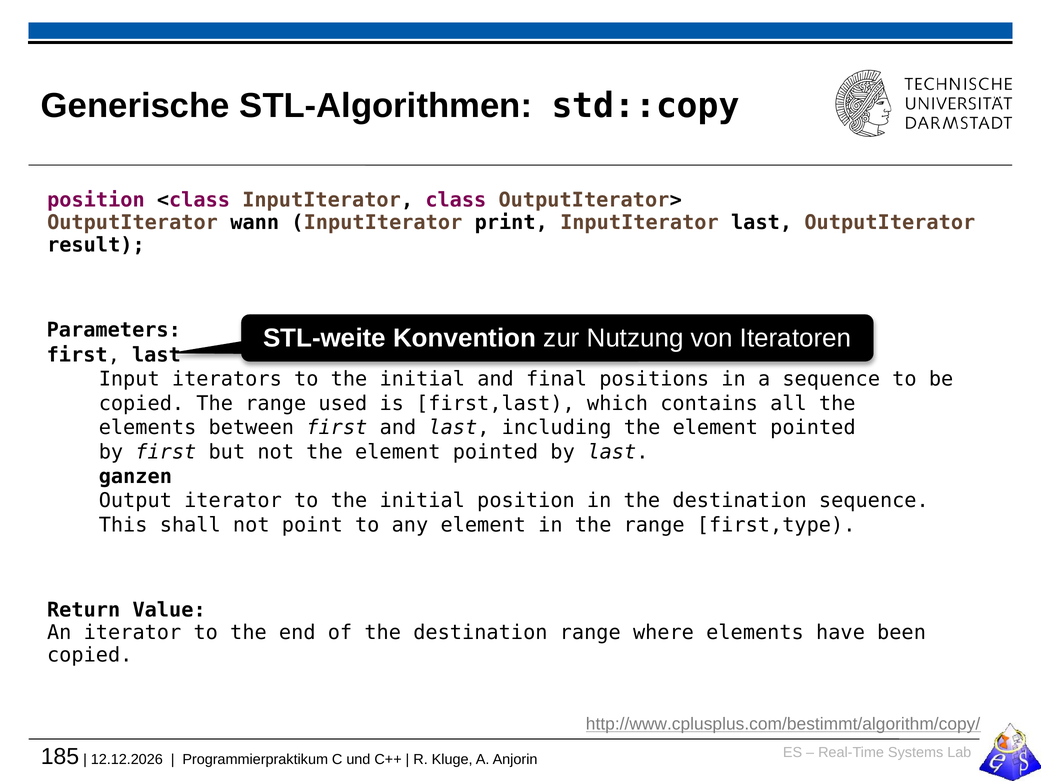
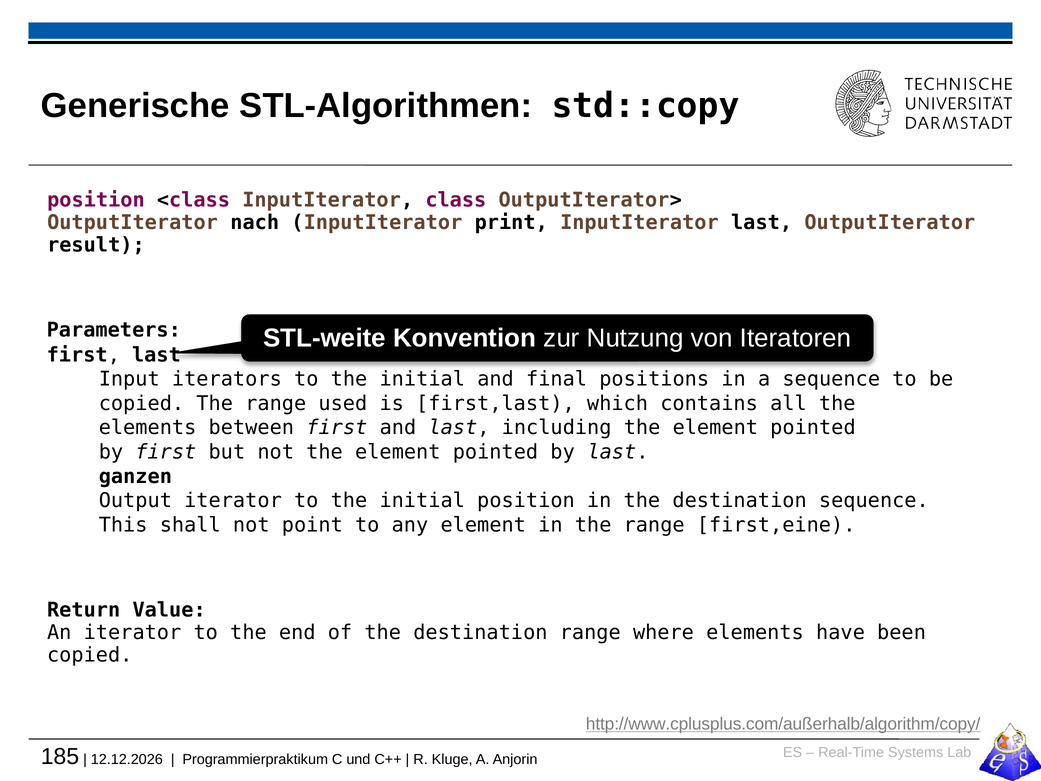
wann: wann -> nach (255, 223)
first,type: first,type -> first,eine (776, 525)
http://www.cplusplus.com/bestimmt/algorithm/copy/: http://www.cplusplus.com/bestimmt/algorithm/copy/ -> http://www.cplusplus.com/außerhalb/algorithm/copy/ (783, 724)
